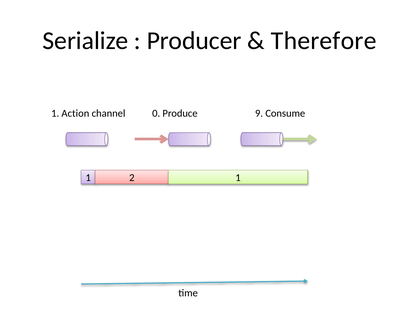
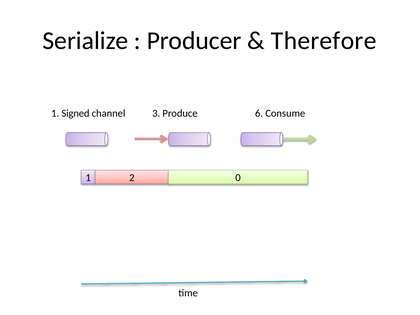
Action: Action -> Signed (75, 113)
0: 0 -> 3 (156, 113)
9: 9 -> 6 (259, 113)
2 1: 1 -> 0 (238, 178)
